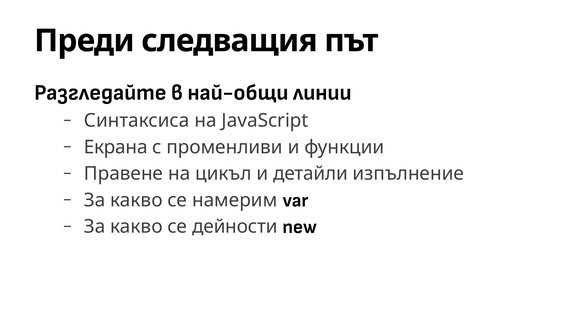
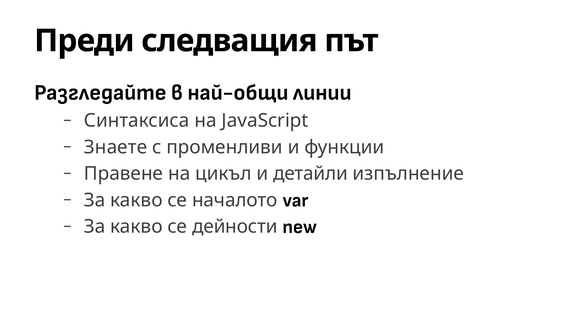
Екрана: Екрана -> Знаете (116, 147)
намерим: намерим -> началото (235, 200)
